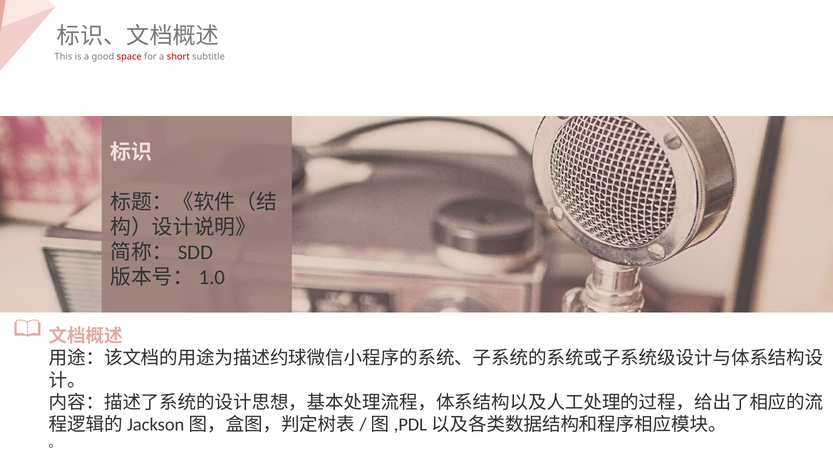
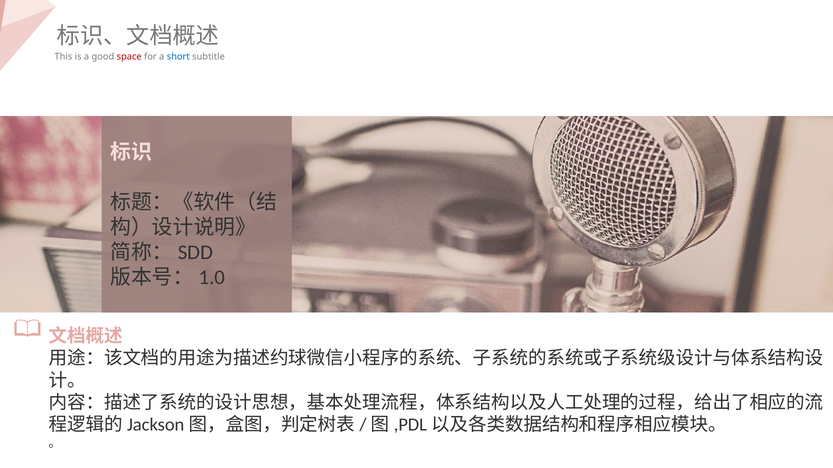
short colour: red -> blue (178, 57)
